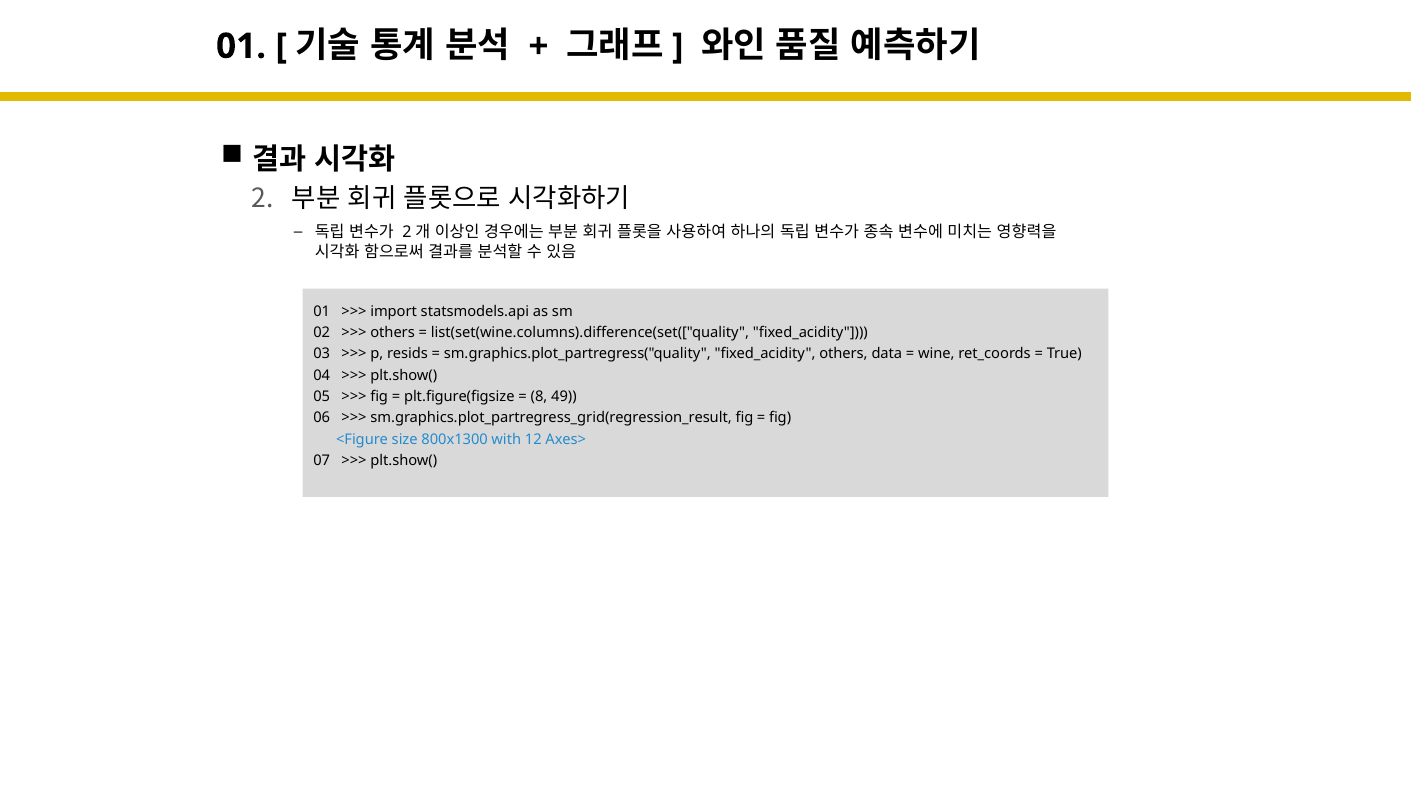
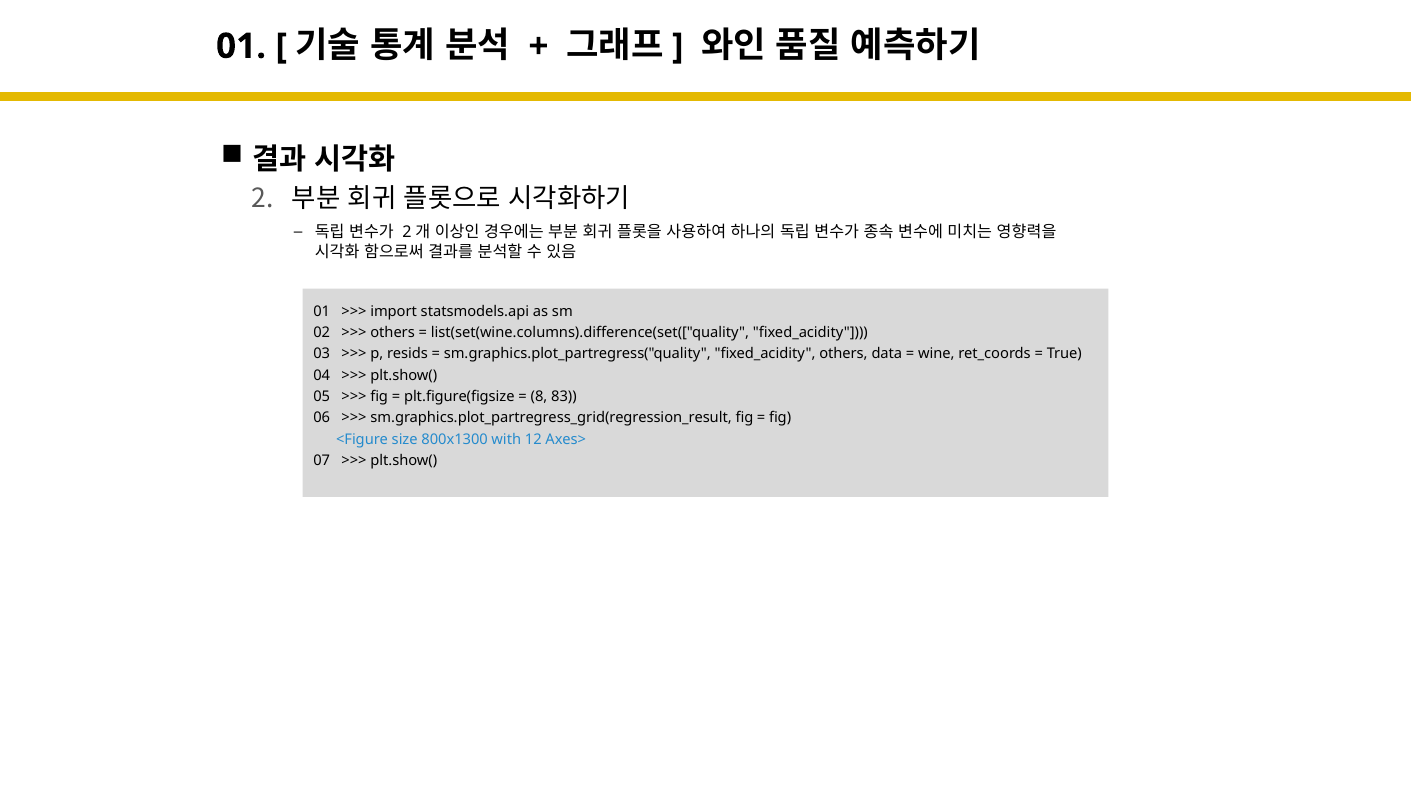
49: 49 -> 83 (564, 396)
